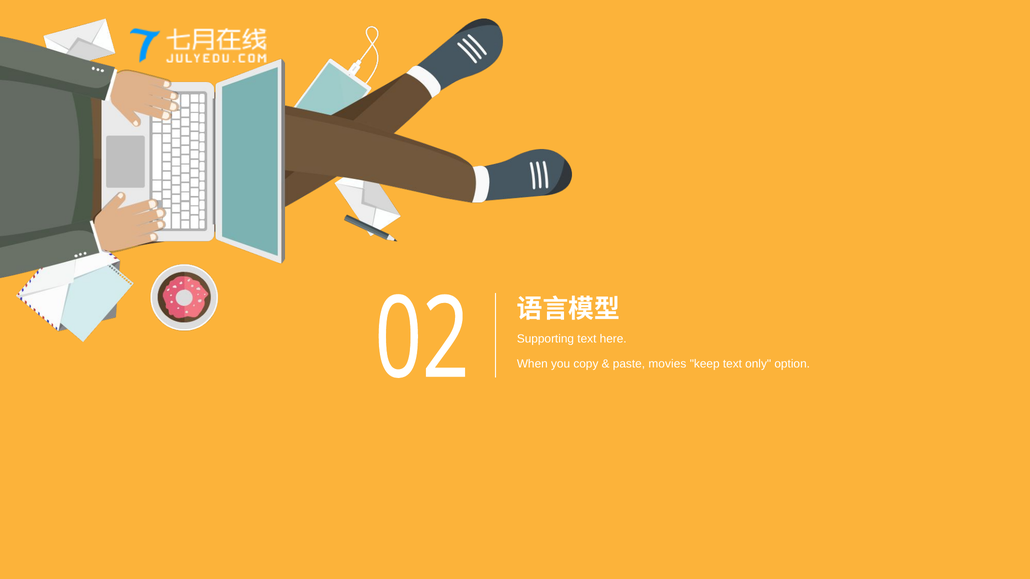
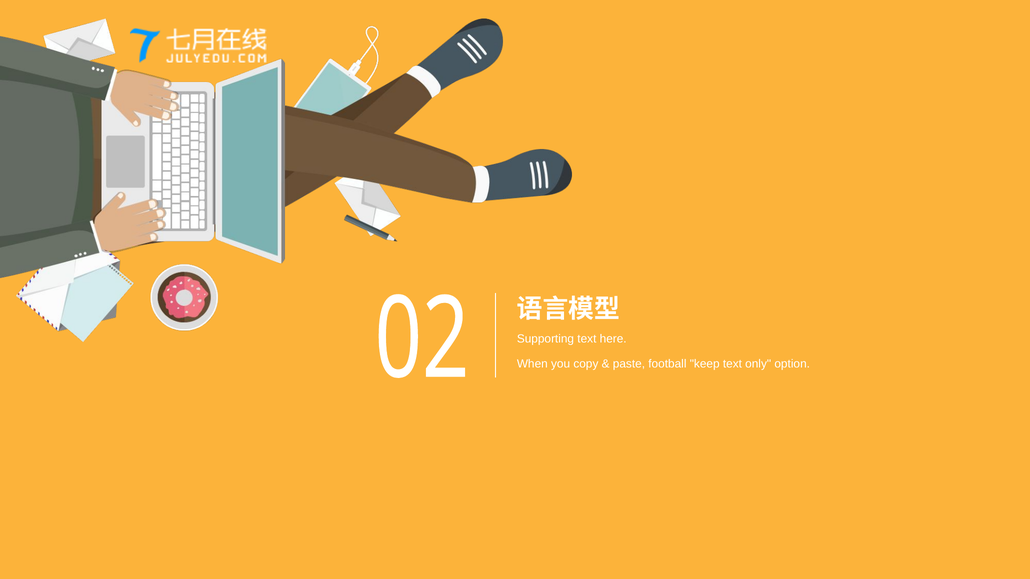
movies: movies -> football (667, 364)
